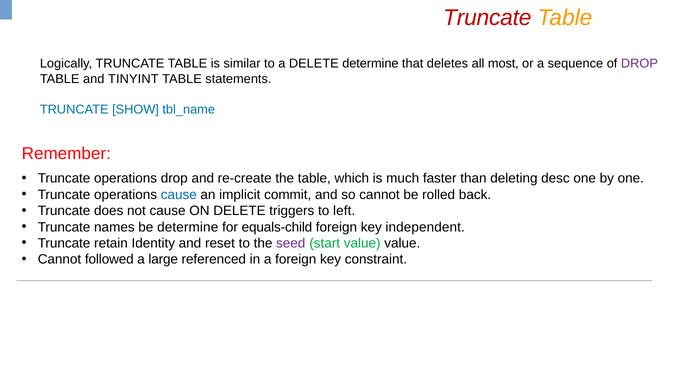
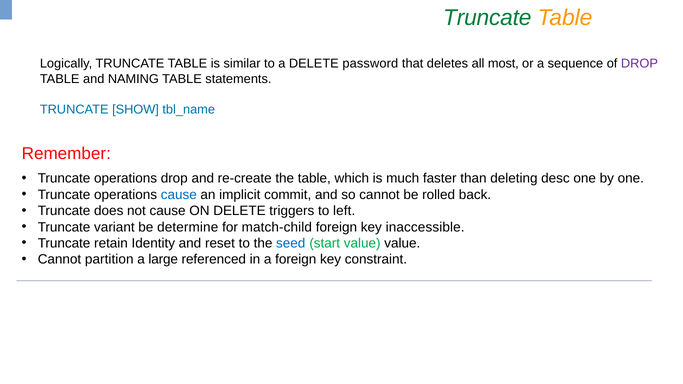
Truncate colour: red -> green (487, 18)
DELETE determine: determine -> password (370, 64)
TINYINT: TINYINT -> NAMING (133, 79)
names: names -> variant (114, 227)
equals-child: equals-child -> match-child (277, 227)
independent: independent -> inaccessible (425, 227)
seed colour: purple -> blue (291, 243)
followed: followed -> partition (109, 260)
